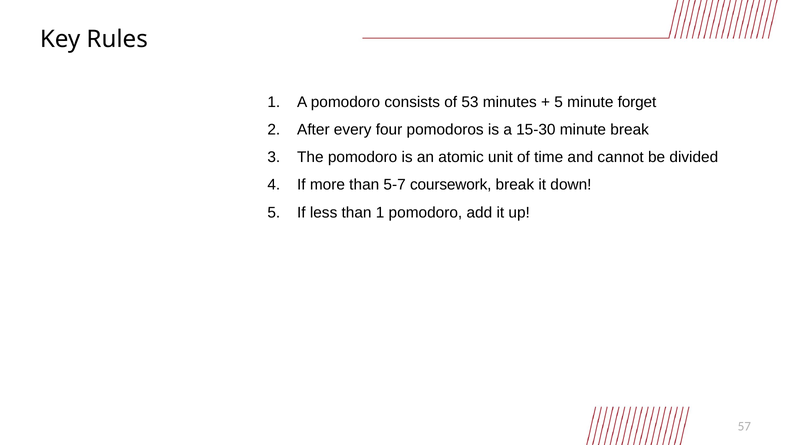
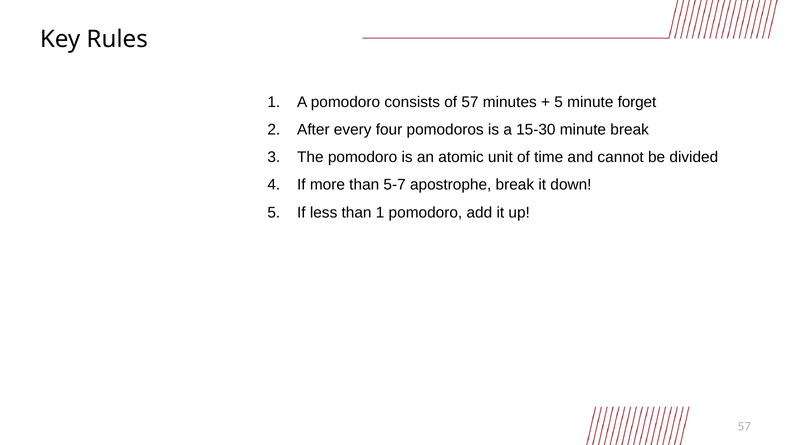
of 53: 53 -> 57 (470, 102)
coursework: coursework -> apostrophe (451, 185)
